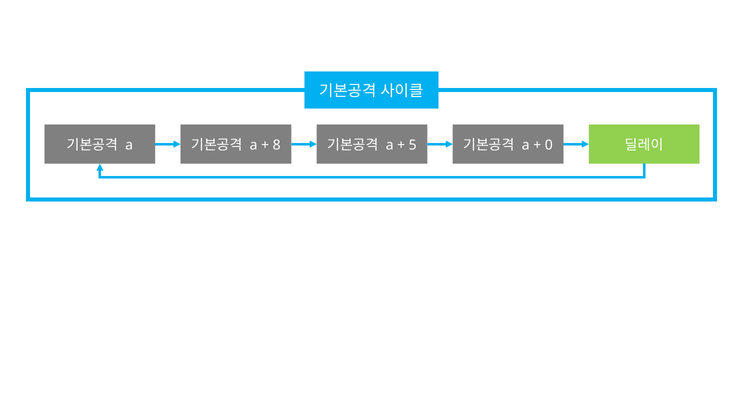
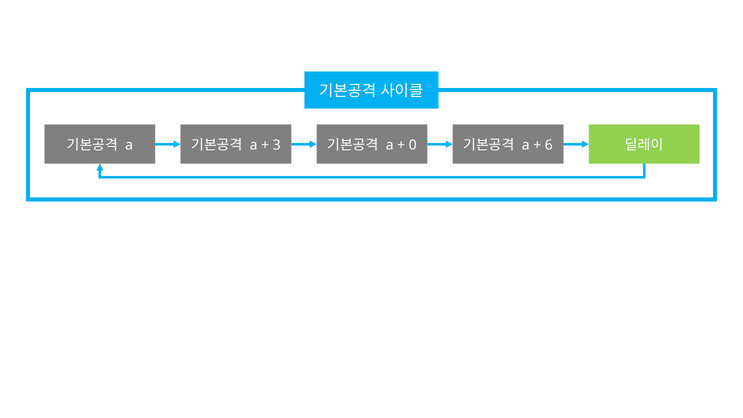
8: 8 -> 3 (277, 145)
5: 5 -> 0 (413, 145)
0: 0 -> 6 (549, 145)
